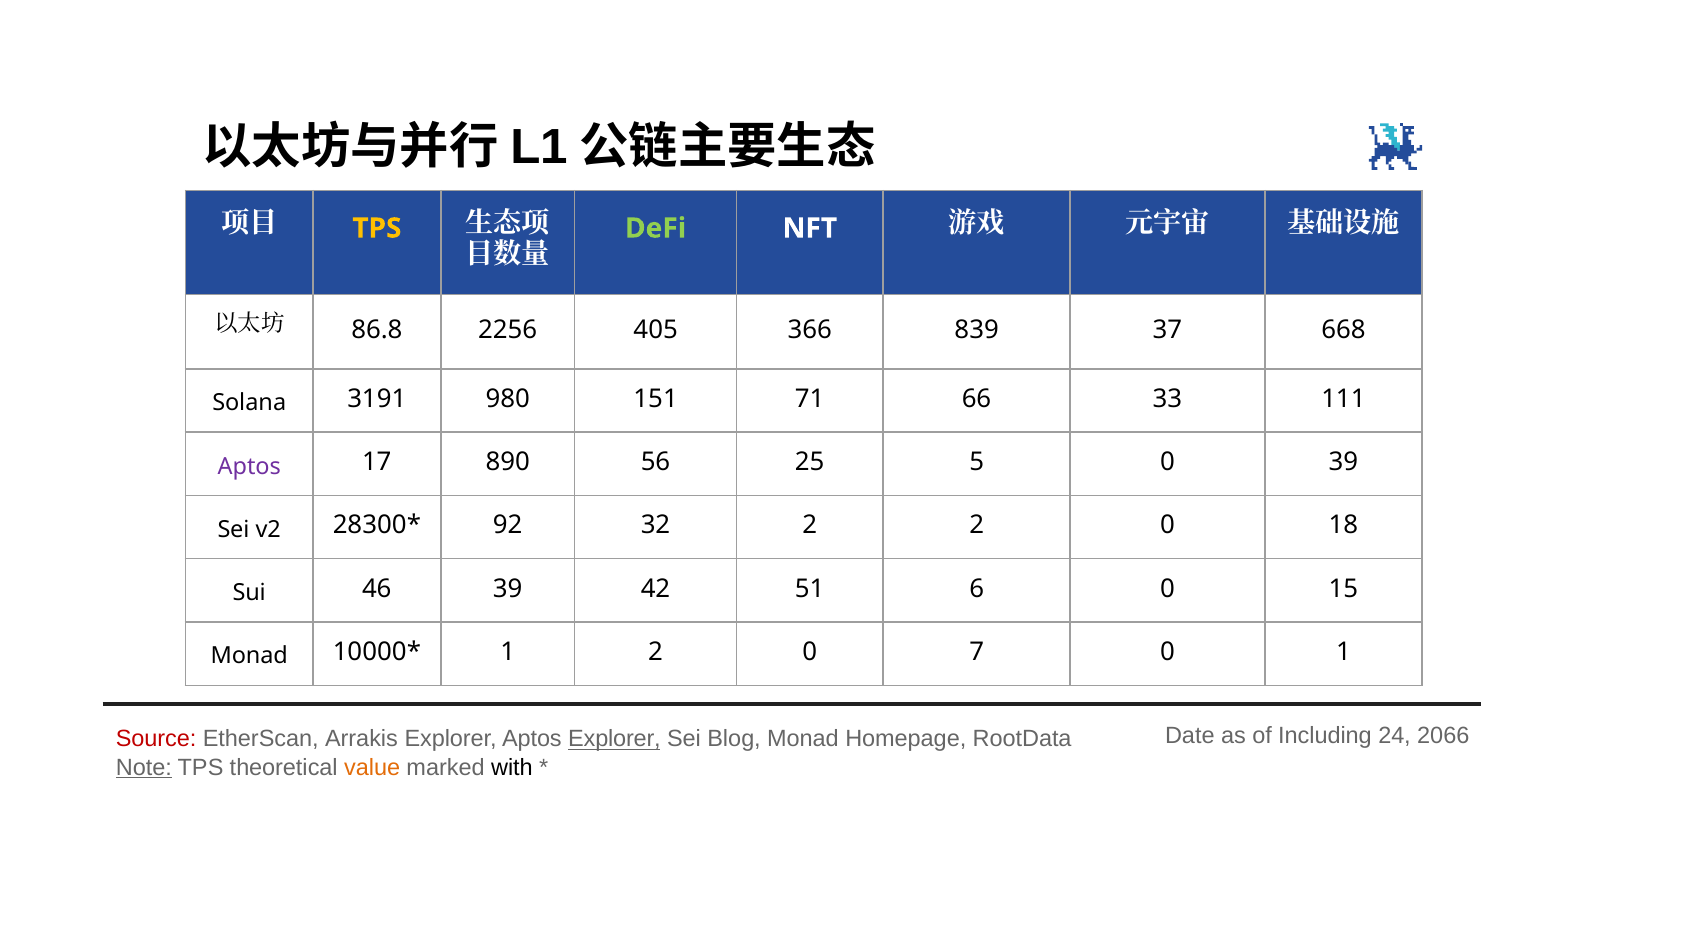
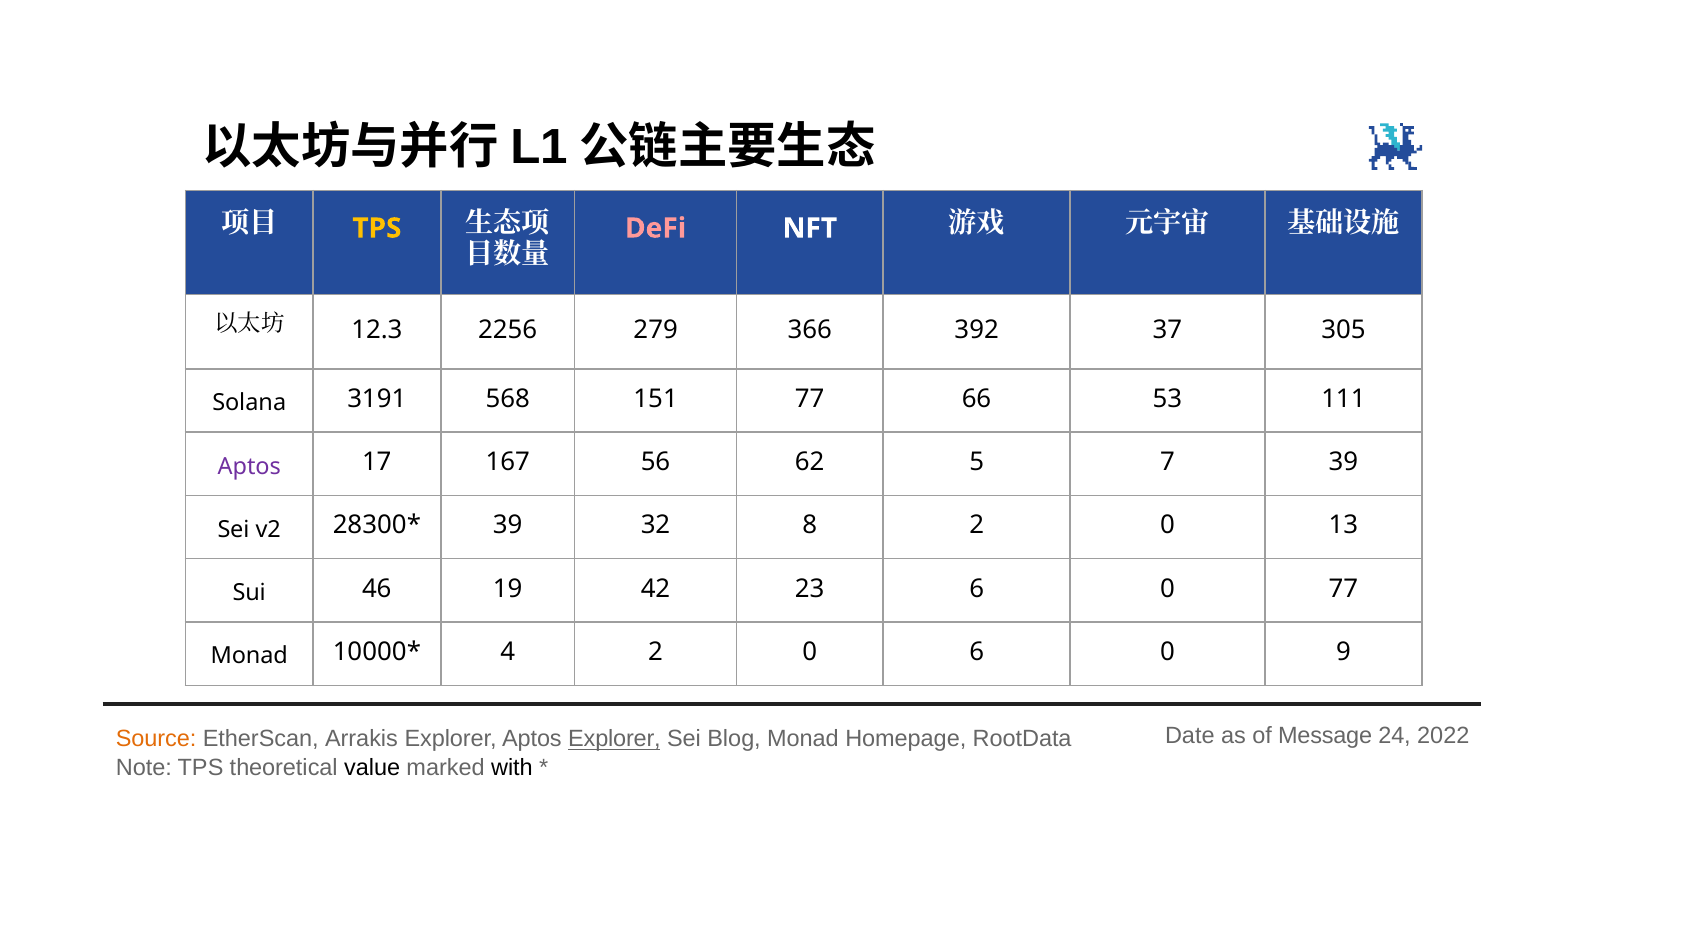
DeFi colour: light green -> pink (656, 228)
86.8: 86.8 -> 12.3 (377, 330)
405: 405 -> 279 (656, 330)
839: 839 -> 392 (977, 330)
668: 668 -> 305 (1343, 330)
980: 980 -> 568 (508, 399)
151 71: 71 -> 77 (810, 399)
33: 33 -> 53 (1167, 399)
890: 890 -> 167 (508, 462)
25: 25 -> 62 (810, 462)
5 0: 0 -> 7 (1168, 462)
92: 92 -> 39 (508, 526)
32 2: 2 -> 8 (810, 526)
18: 18 -> 13 (1343, 526)
46 39: 39 -> 19 (508, 589)
51: 51 -> 23 (810, 589)
0 15: 15 -> 77 (1343, 589)
1: 1 -> 4 (508, 652)
0 7: 7 -> 6 (977, 652)
0 1: 1 -> 9 (1344, 652)
Including: Including -> Message (1325, 736)
2066: 2066 -> 2022 (1443, 736)
Source colour: red -> orange (156, 739)
Note underline: present -> none (144, 768)
value colour: orange -> black (372, 768)
